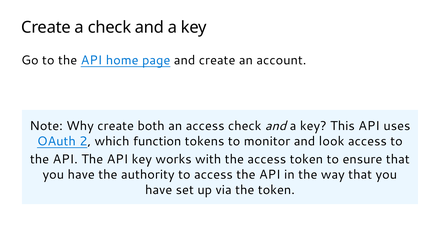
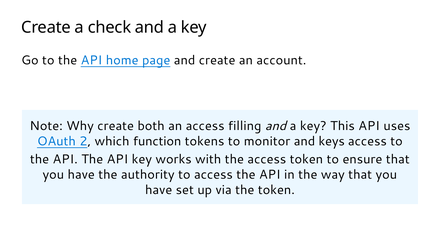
access check: check -> filling (245, 126)
look: look -> keys (332, 141)
